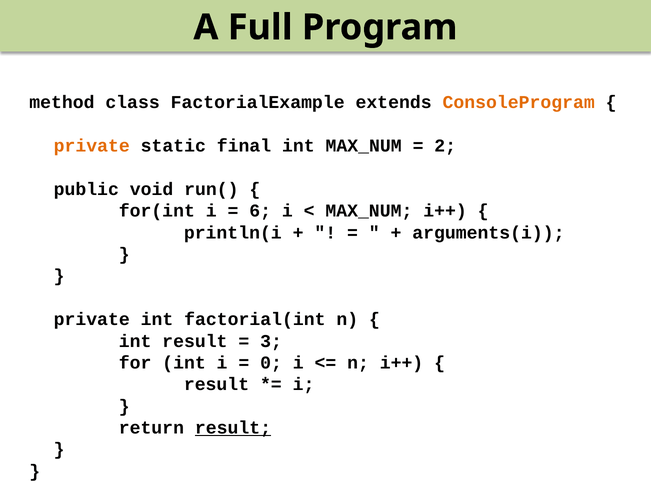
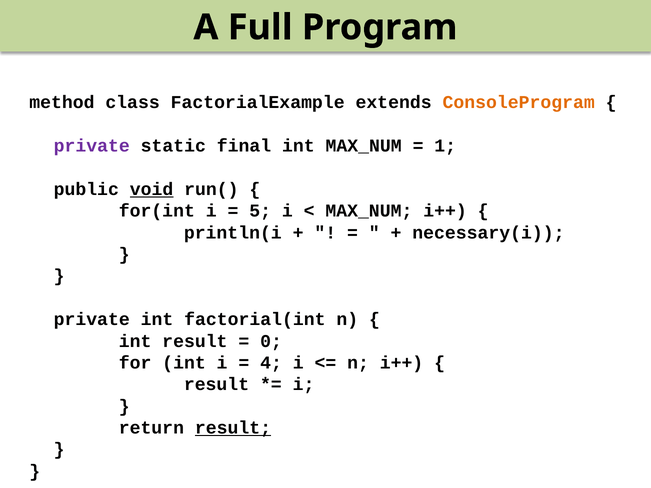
private colour: orange -> purple (92, 146)
2: 2 -> 1 (445, 146)
void underline: none -> present (152, 189)
6: 6 -> 5 (260, 211)
arguments(i: arguments(i -> necessary(i (488, 233)
3: 3 -> 0 (271, 341)
0: 0 -> 4 (271, 363)
